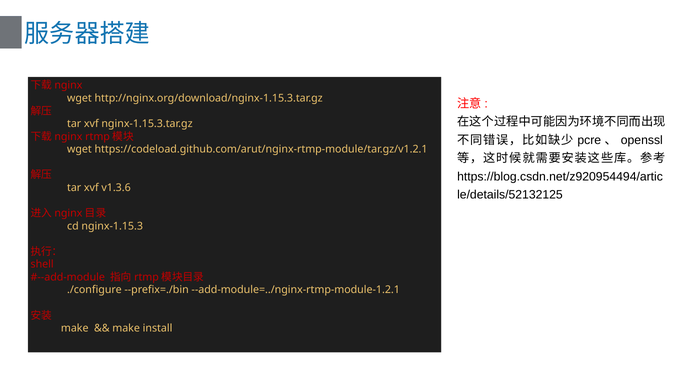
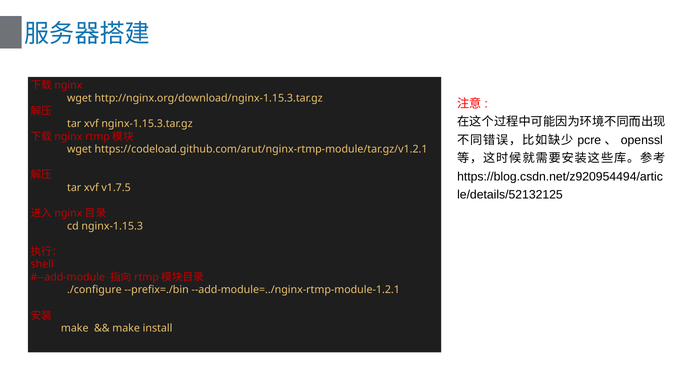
v1.3.6: v1.3.6 -> v1.7.5 (116, 188)
